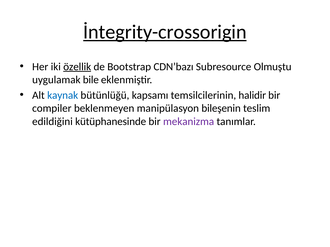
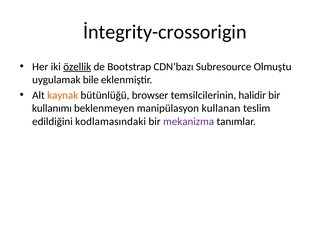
İntegrity-crossorigin underline: present -> none (165, 32)
kaynak colour: blue -> orange (63, 95)
kapsamı: kapsamı -> browser (150, 95)
compiler: compiler -> kullanımı (52, 109)
bileşenin: bileşenin -> kullanan (221, 109)
kütüphanesinde: kütüphanesinde -> kodlamasındaki (111, 122)
